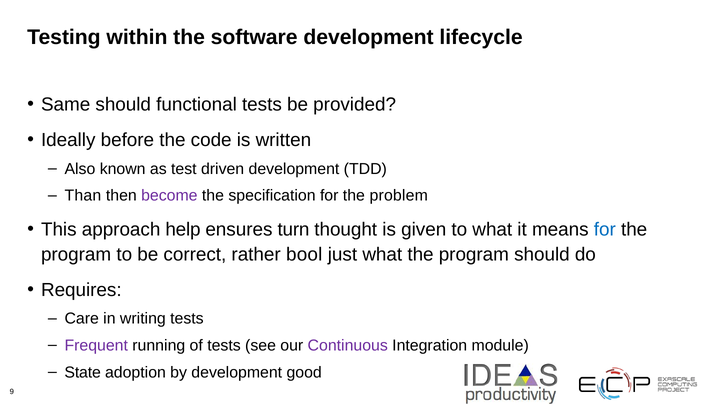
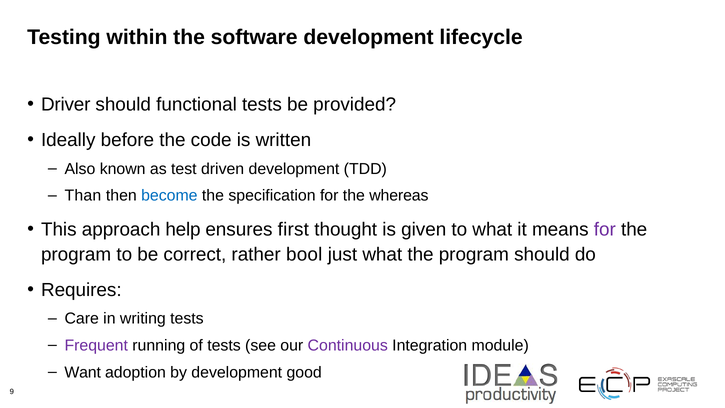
Same: Same -> Driver (66, 105)
become colour: purple -> blue (169, 196)
problem: problem -> whereas (399, 196)
turn: turn -> first (293, 230)
for colour: blue -> purple (605, 230)
State: State -> Want (83, 372)
